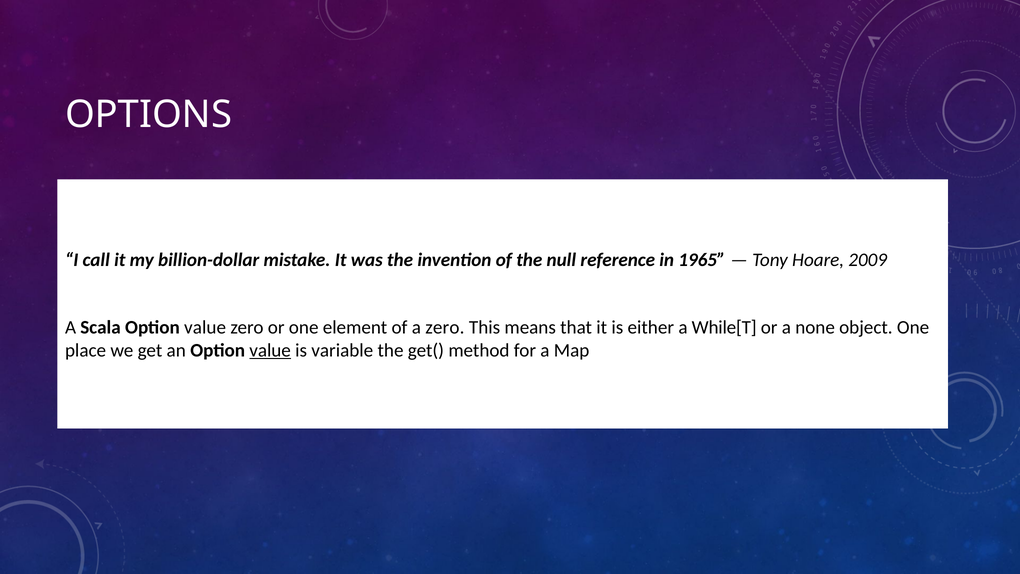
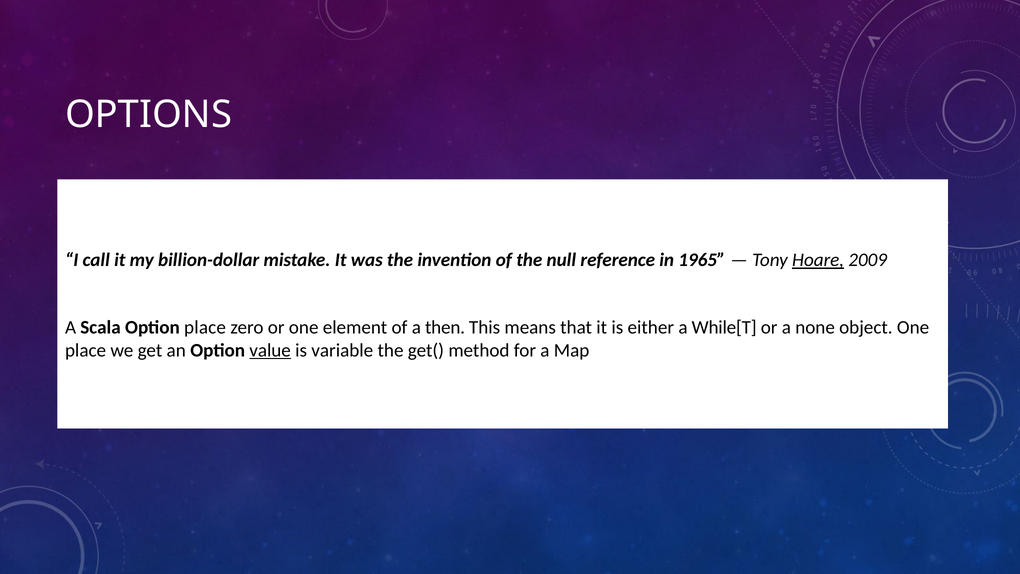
Hoare underline: none -> present (818, 260)
Scala Option value: value -> place (205, 327)
a zero: zero -> then (445, 327)
